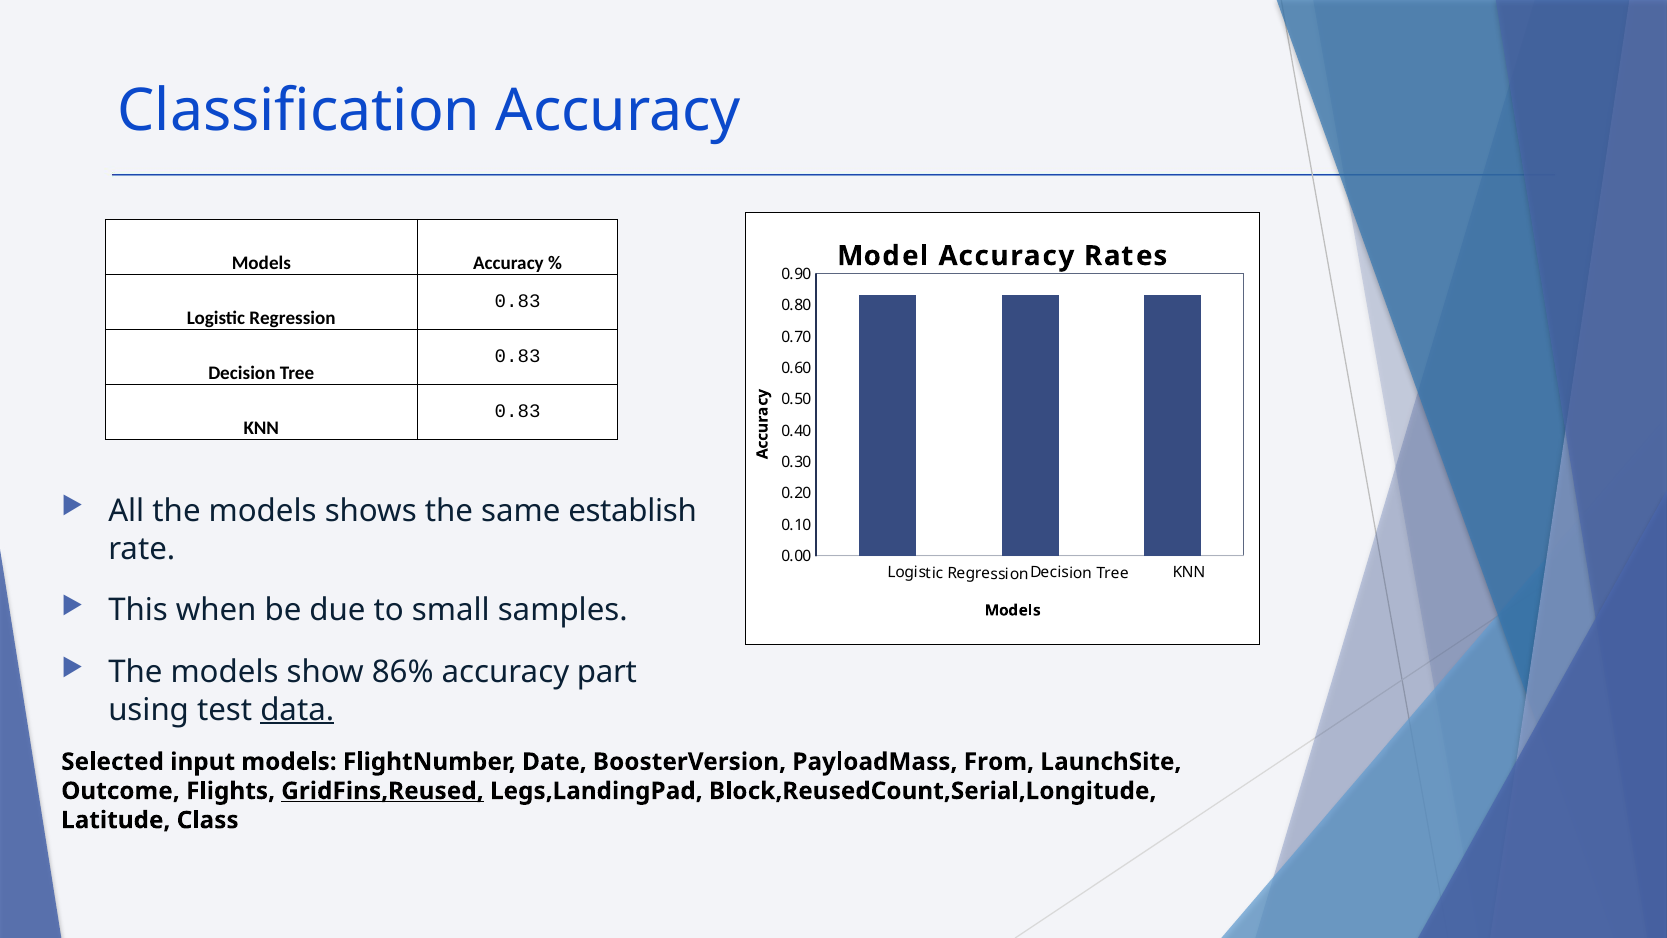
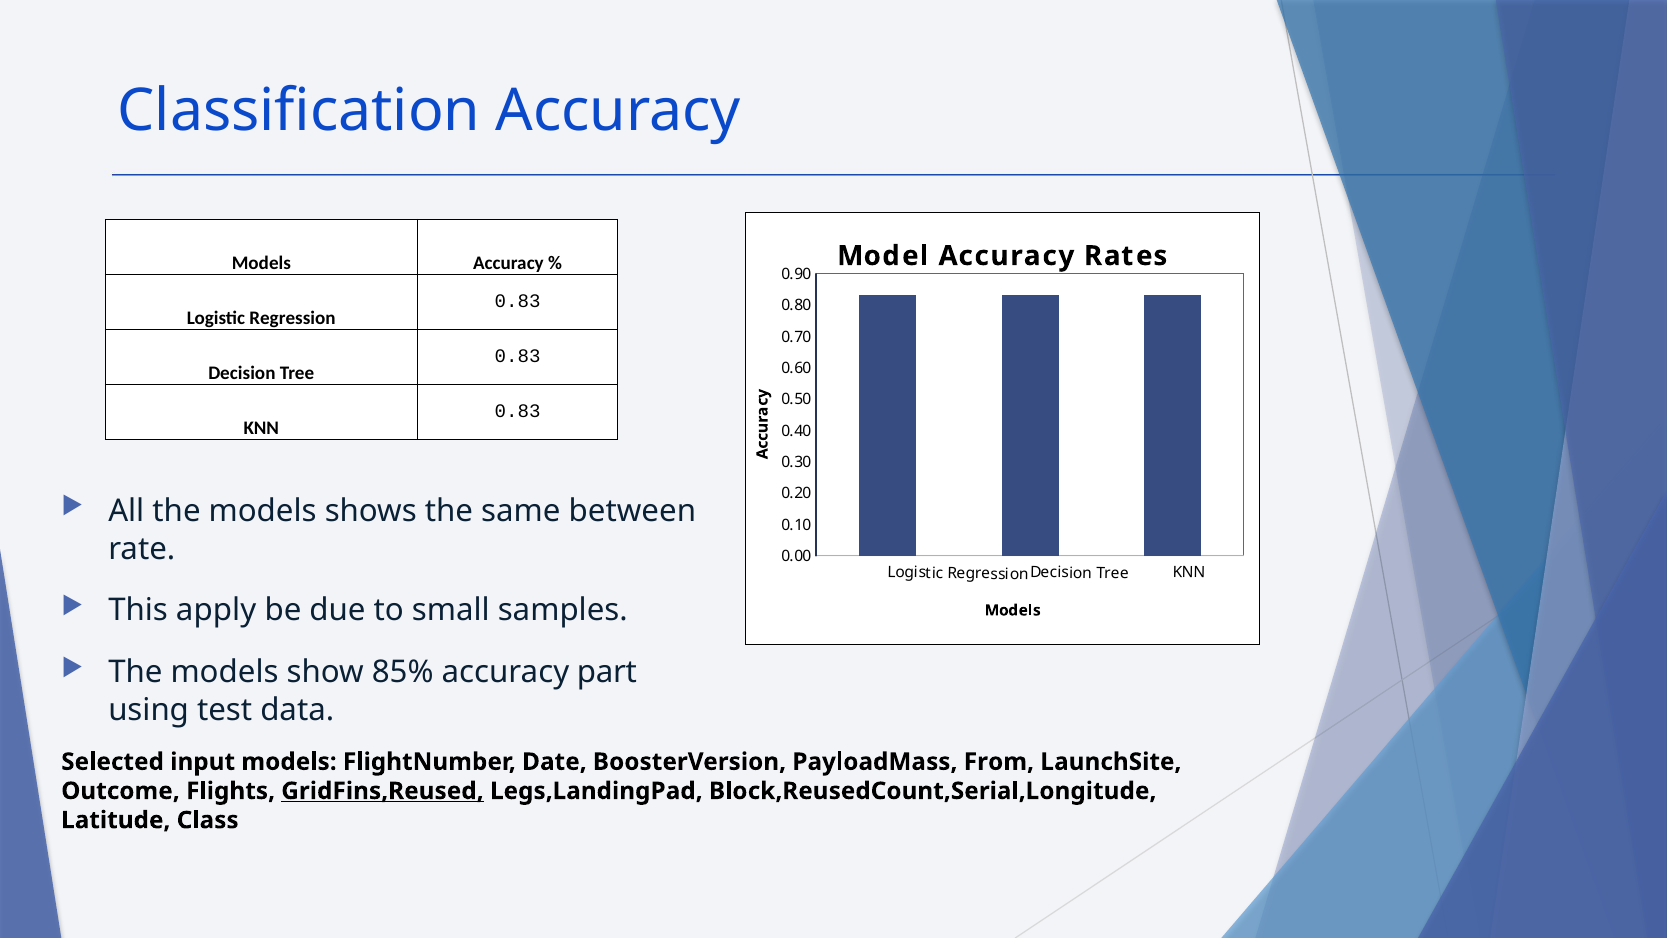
establish: establish -> between (632, 511)
when: when -> apply (216, 610)
86%: 86% -> 85% (403, 672)
data underline: present -> none (297, 710)
